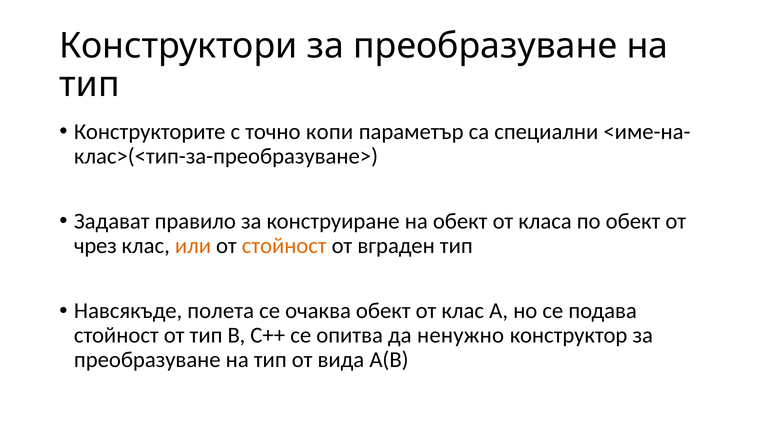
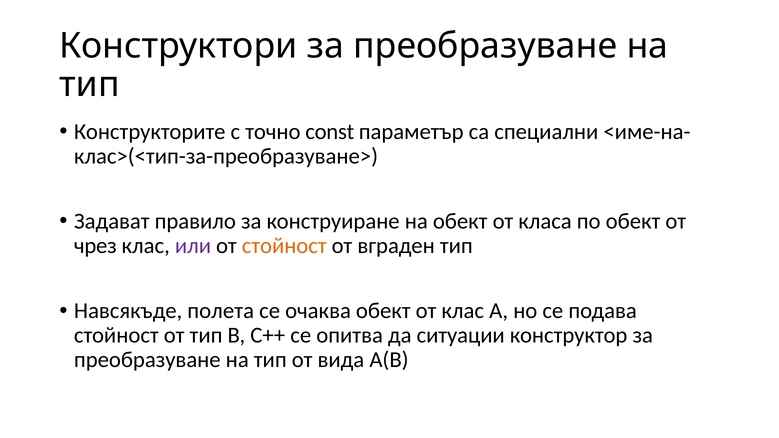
копи: копи -> const (330, 132)
или colour: orange -> purple (193, 246)
ненужно: ненужно -> ситуации (461, 336)
